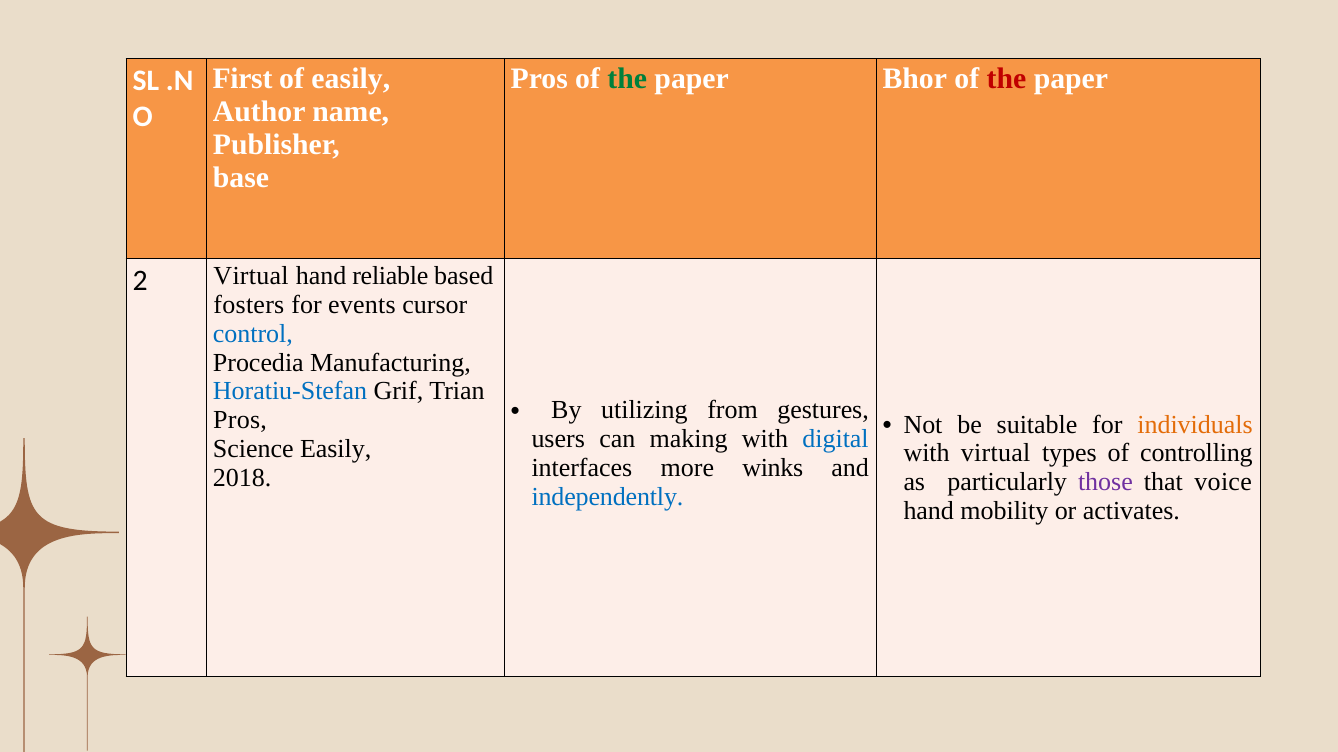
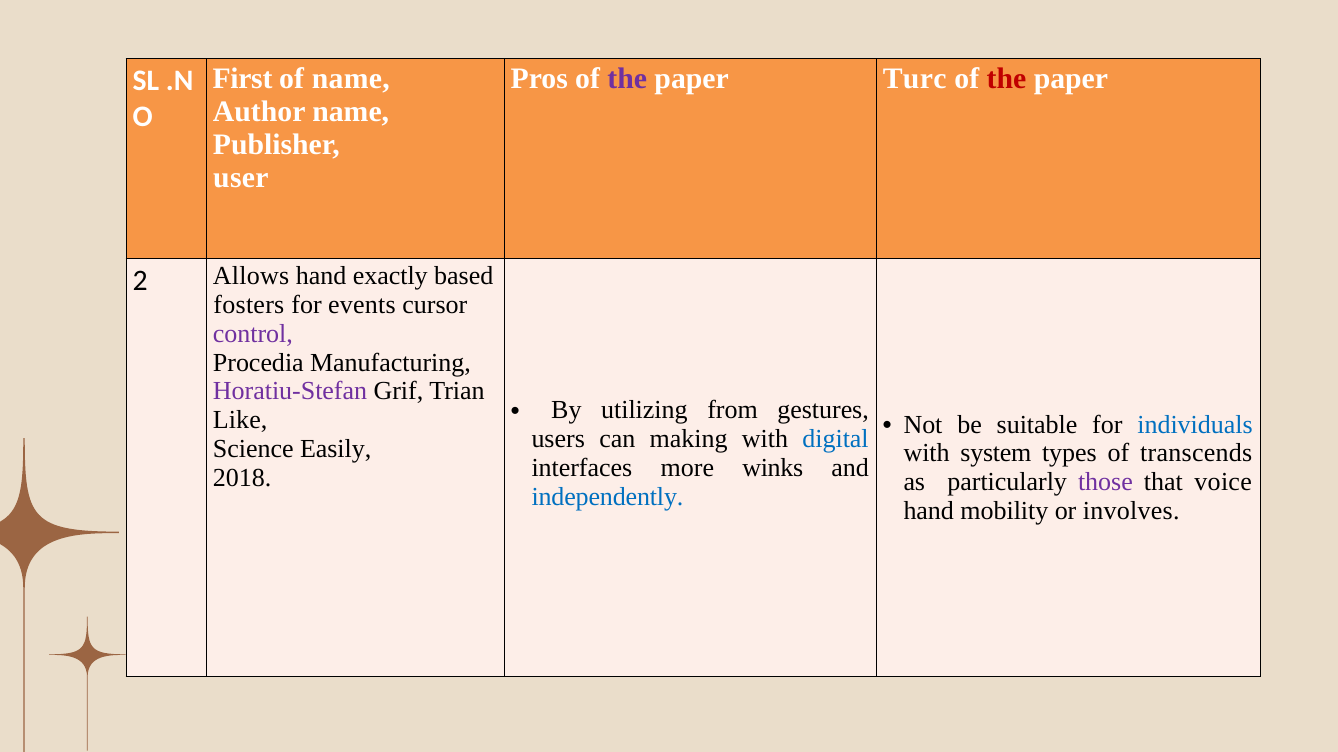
of easily: easily -> name (351, 79)
the colour: green -> purple (627, 79)
Bhor: Bhor -> Turc (915, 79)
base: base -> user (241, 178)
2 Virtual: Virtual -> Allows (251, 277)
reliable: reliable -> exactly (390, 277)
control colour: blue -> purple (253, 334)
Horatiu-Stefan colour: blue -> purple (290, 392)
Pros: Pros -> Like (240, 420)
individuals colour: orange -> blue (1195, 425)
with virtual: virtual -> system (996, 454)
controlling: controlling -> transcends (1196, 454)
activates: activates -> involves (1131, 511)
